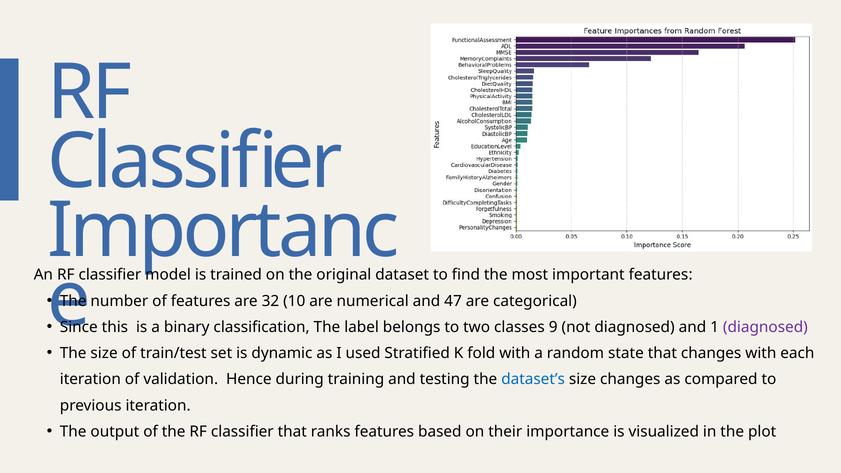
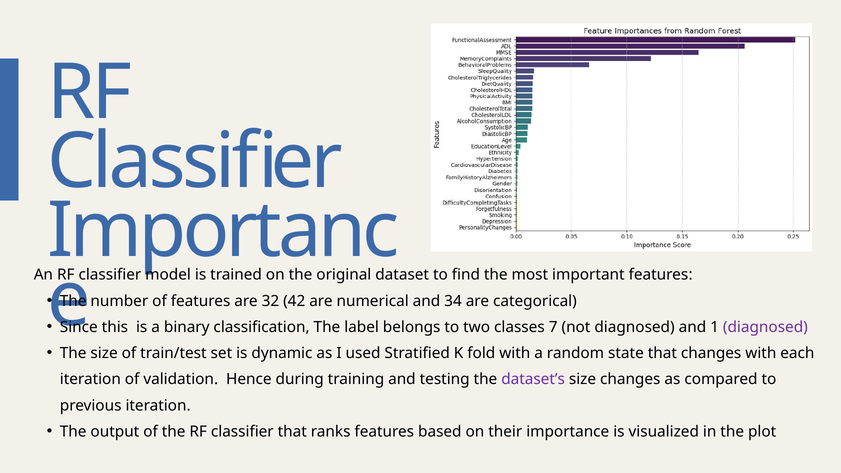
10: 10 -> 42 (294, 301)
47: 47 -> 34 (453, 301)
9: 9 -> 7 (553, 327)
dataset’s colour: blue -> purple (533, 379)
